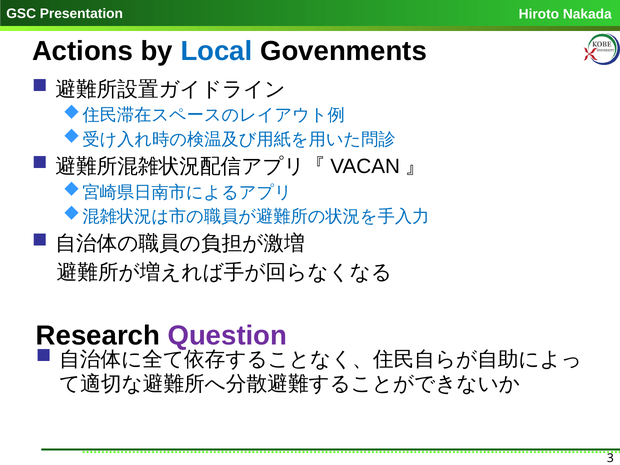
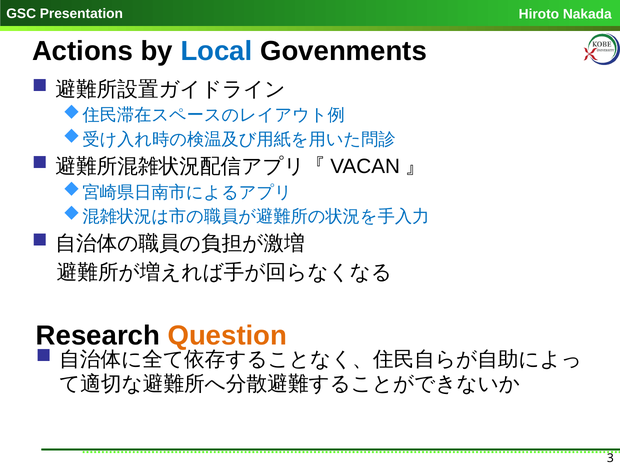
Question colour: purple -> orange (227, 335)
